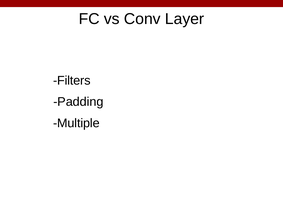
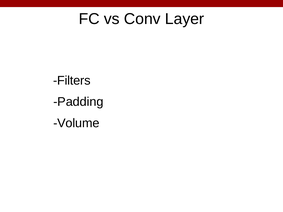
Multiple: Multiple -> Volume (76, 123)
